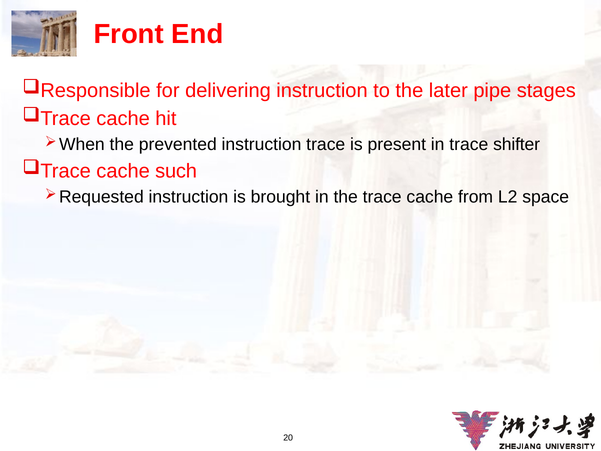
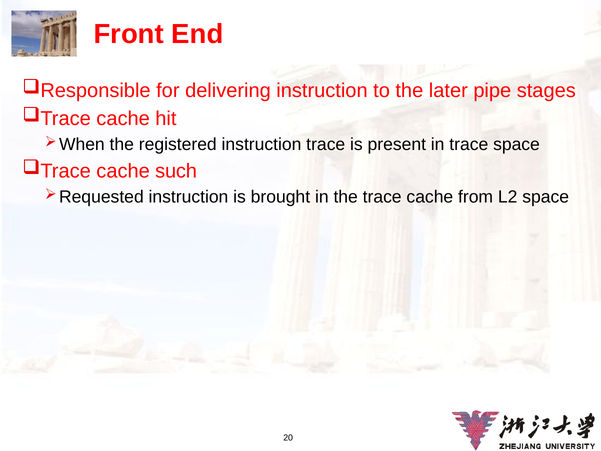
prevented: prevented -> registered (178, 144)
trace shifter: shifter -> space (517, 144)
